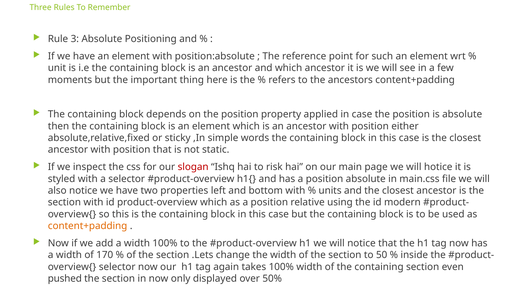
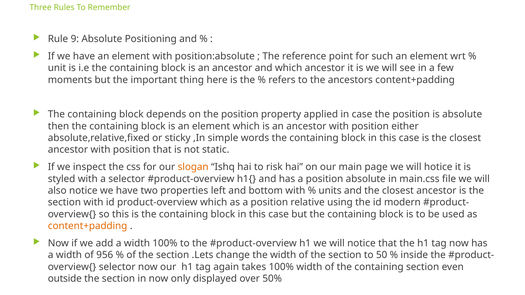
3: 3 -> 9 (75, 39)
slogan colour: red -> orange (193, 167)
170: 170 -> 956 (105, 255)
pushed: pushed -> outside (65, 279)
